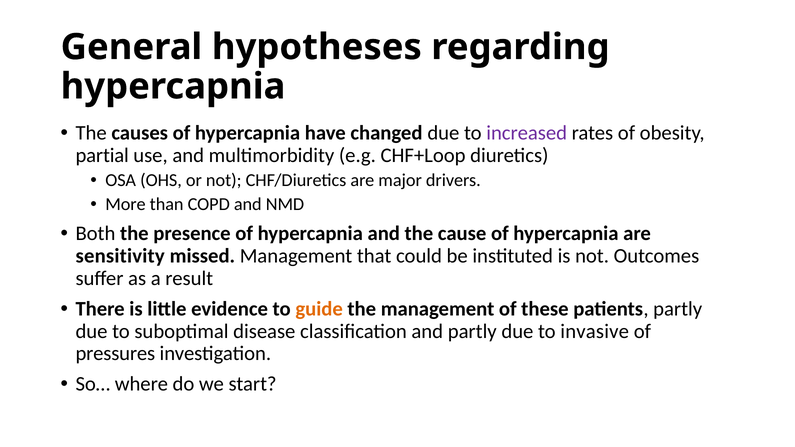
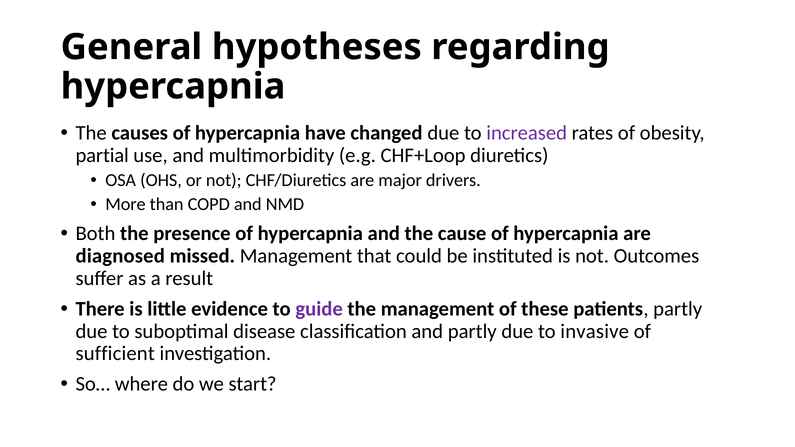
sensitivity: sensitivity -> diagnosed (120, 256)
guide colour: orange -> purple (319, 309)
pressures: pressures -> sufficient (115, 354)
